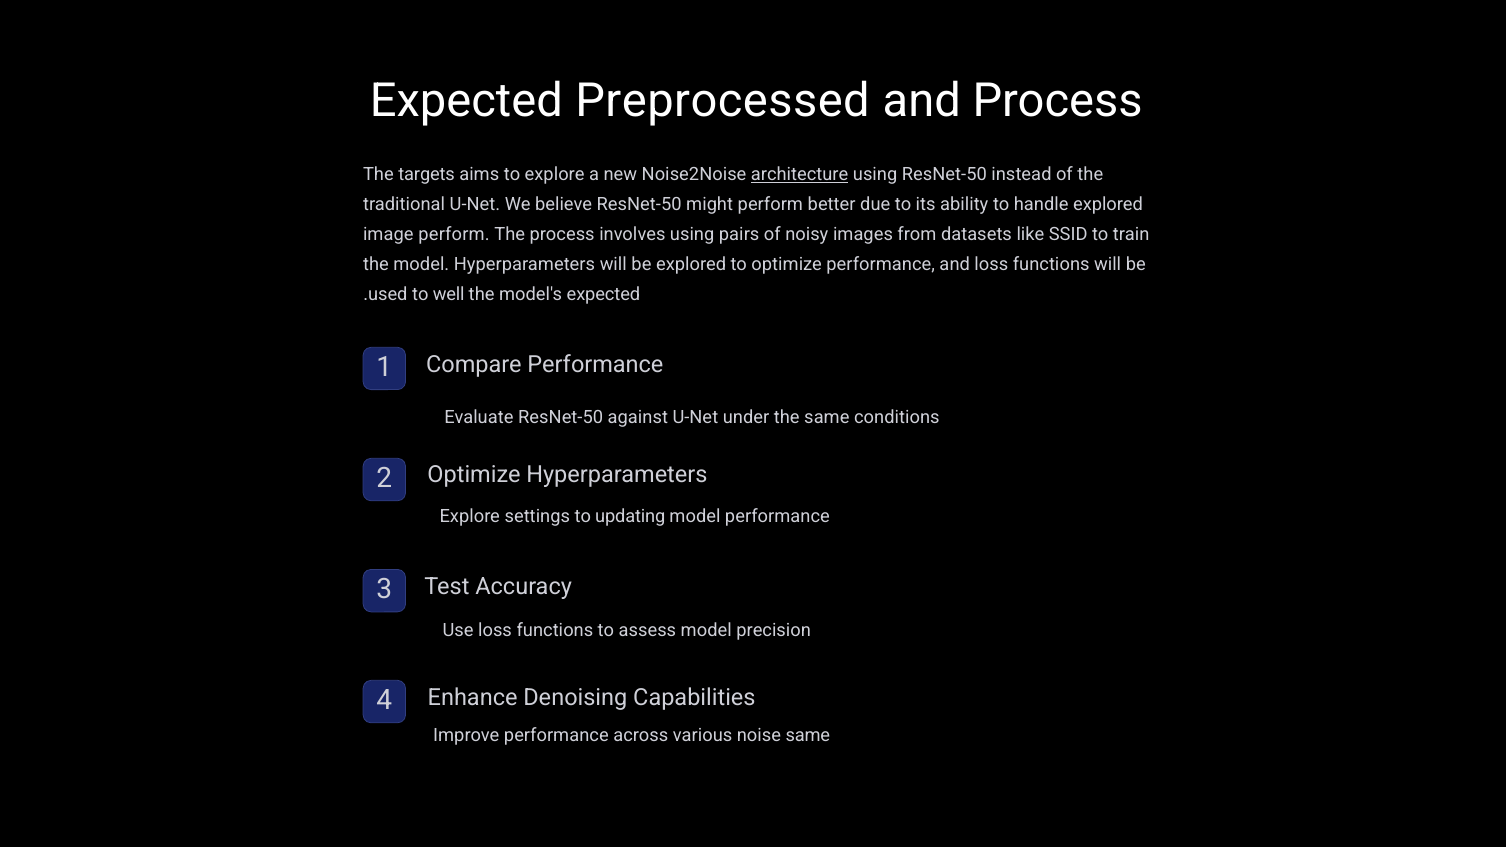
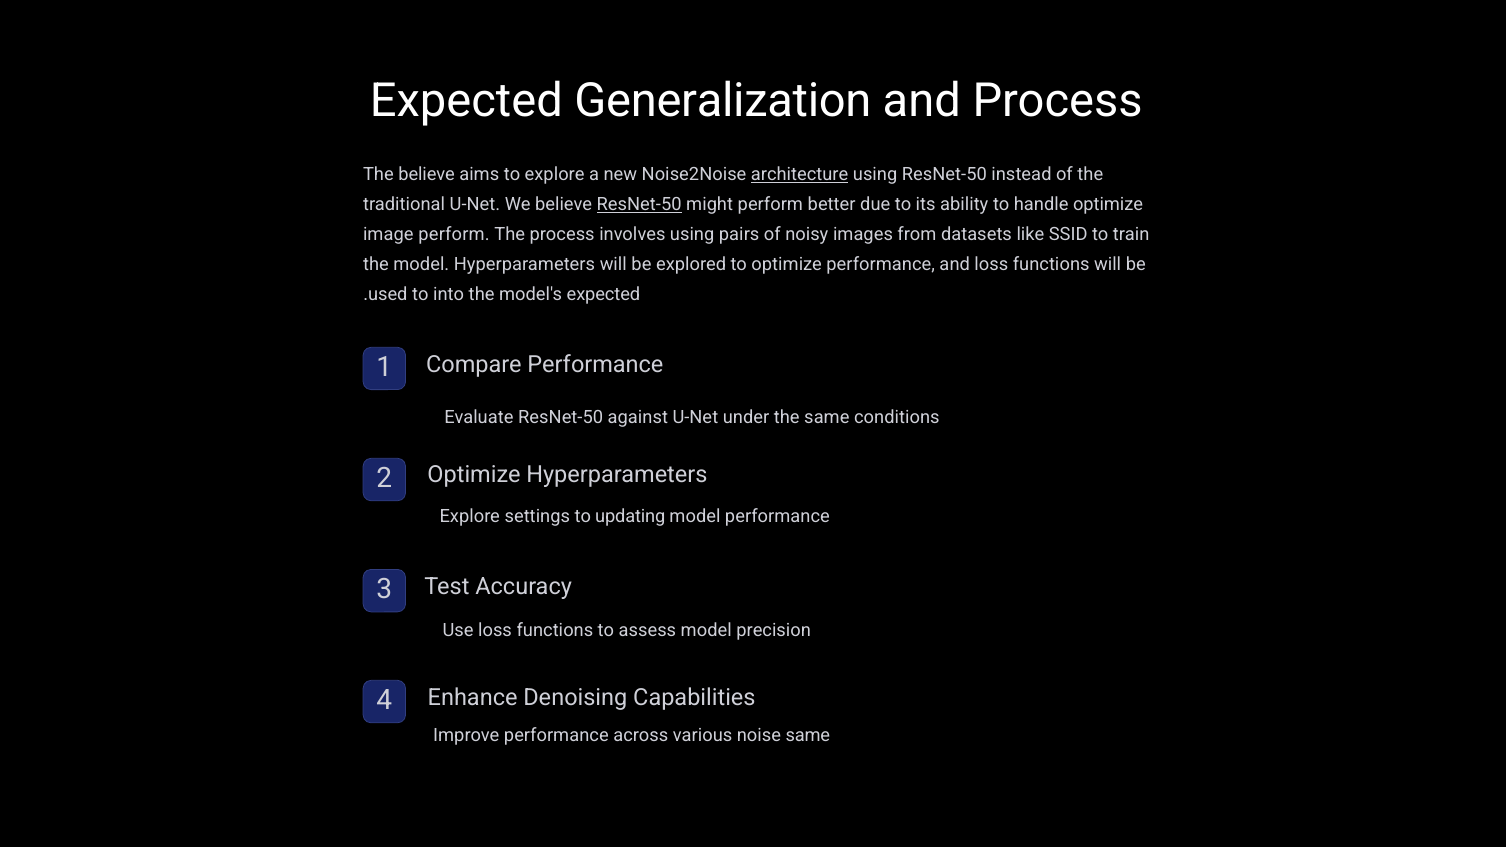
Preprocessed: Preprocessed -> Generalization (723, 101)
The targets: targets -> believe (427, 174)
ResNet-50 underline: none -> present (639, 204)
handle explored: explored -> optimize (1108, 204)
well: well -> into (449, 294)
